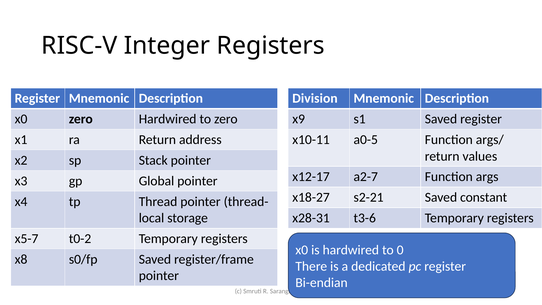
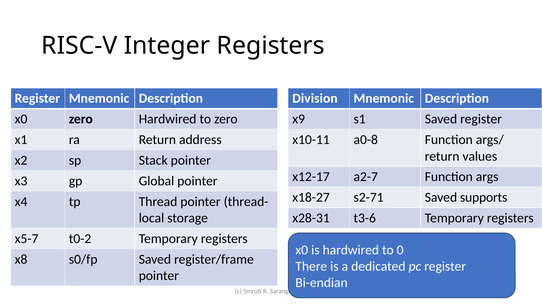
a0-5: a0-5 -> a0-8 (366, 140)
s2-21: s2-21 -> s2-71 (369, 197)
constant: constant -> supports (484, 197)
